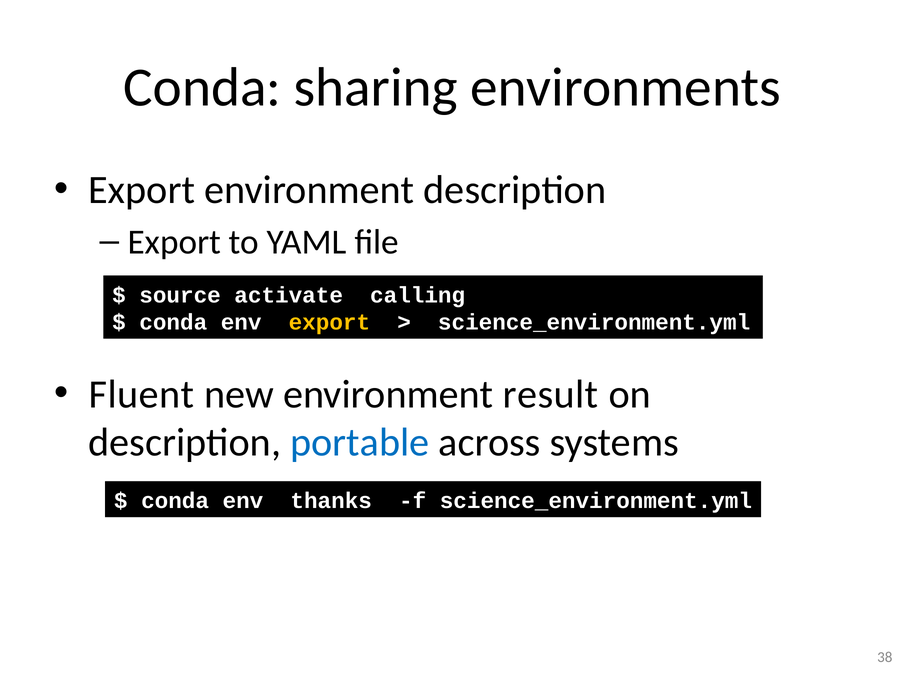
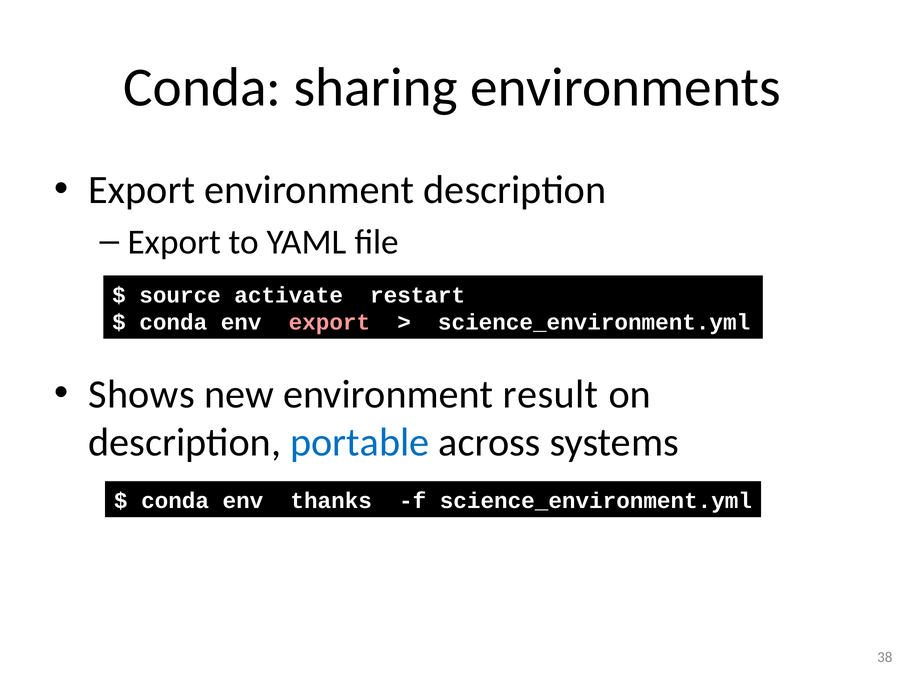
calling: calling -> restart (418, 295)
export colour: yellow -> pink (329, 322)
Fluent: Fluent -> Shows (141, 394)
